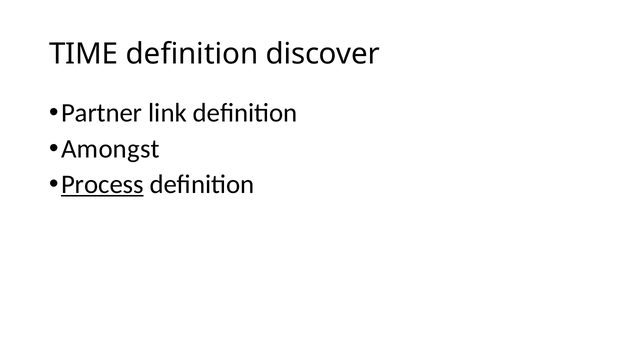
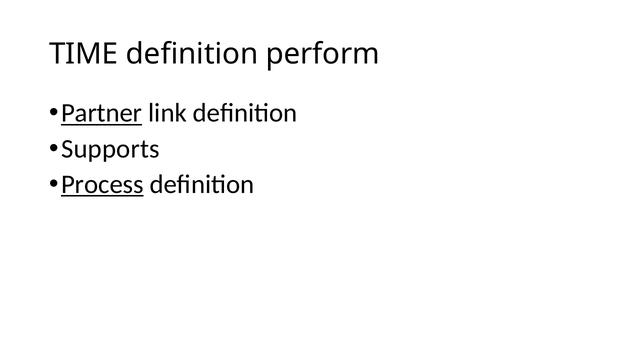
discover: discover -> perform (323, 54)
Partner underline: none -> present (102, 113)
Amongst: Amongst -> Supports (111, 149)
